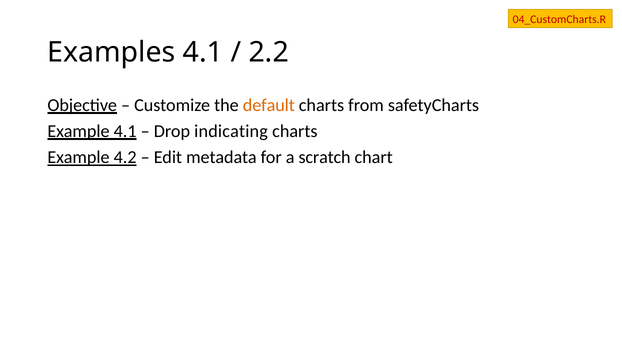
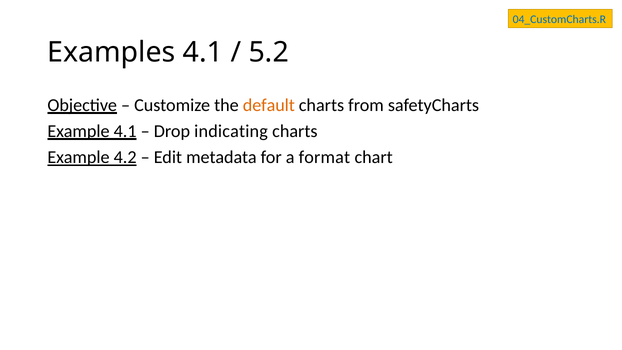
04_CustomCharts.R colour: red -> blue (559, 19)
2.2: 2.2 -> 5.2 (269, 52)
scratch: scratch -> format (324, 157)
